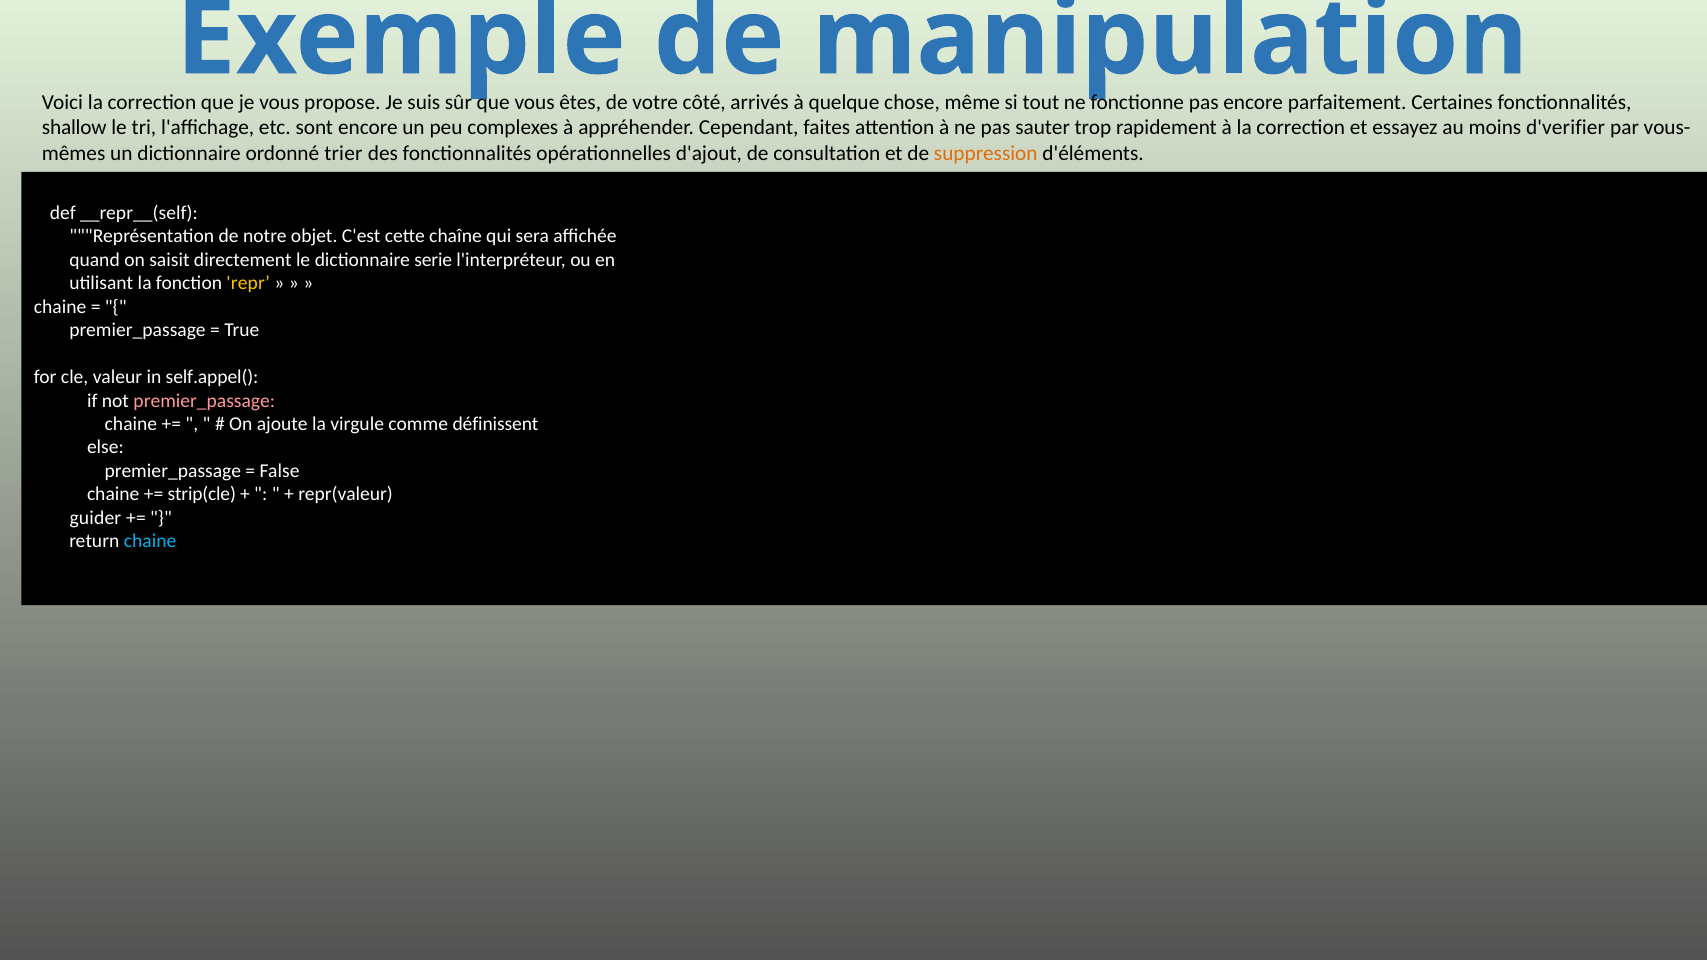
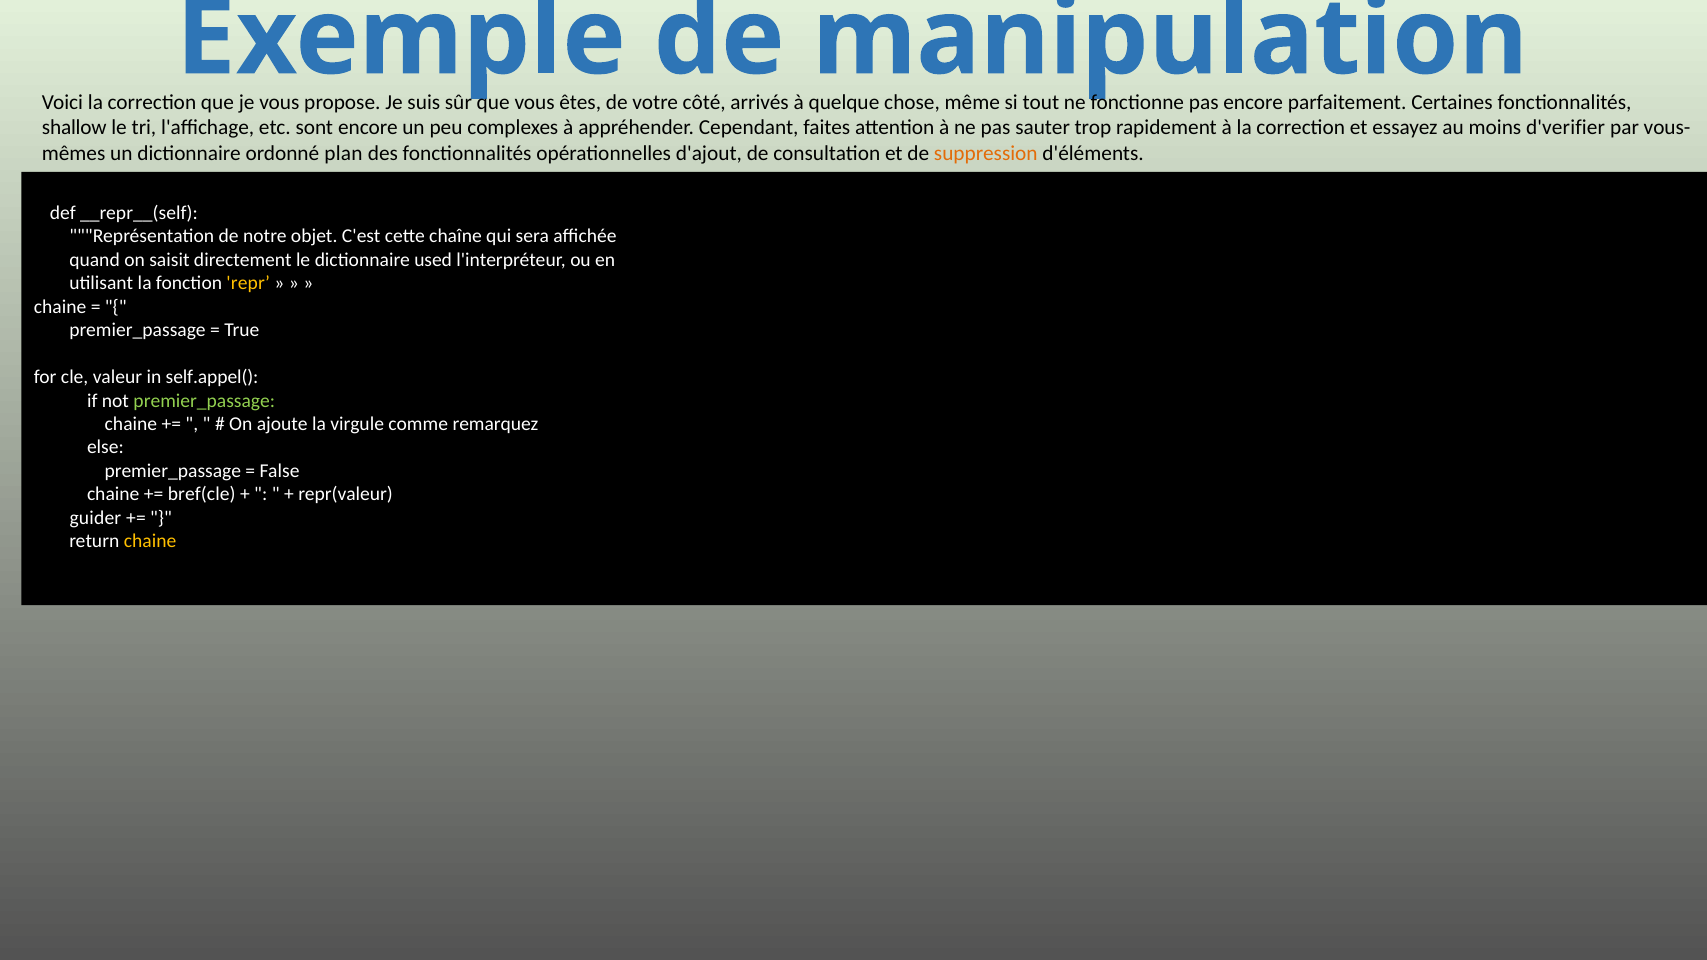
trier: trier -> plan (343, 153)
serie: serie -> used (433, 260)
premier_passage colour: pink -> light green (204, 401)
définissent: définissent -> remarquez (496, 424)
strip(cle: strip(cle -> bref(cle (202, 495)
chaine colour: light blue -> yellow (150, 542)
